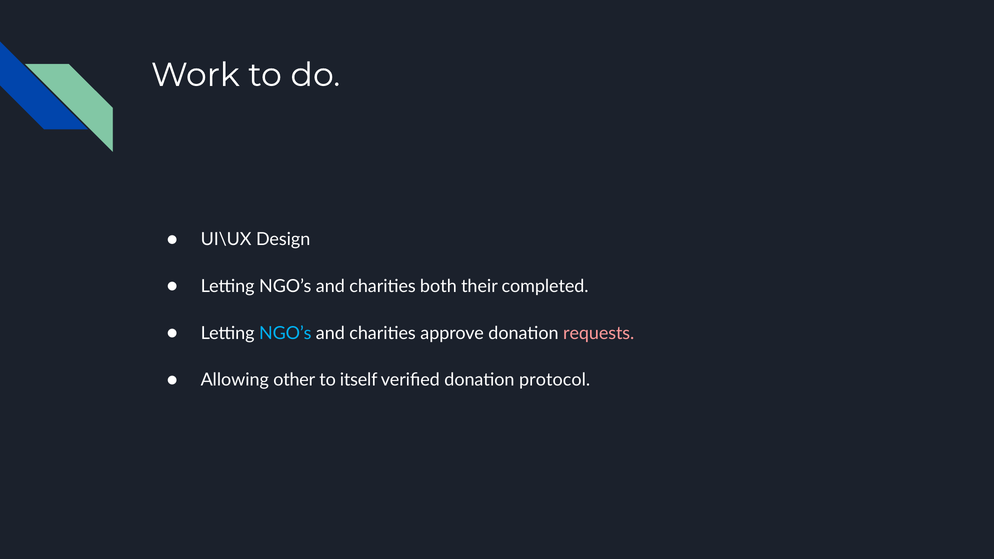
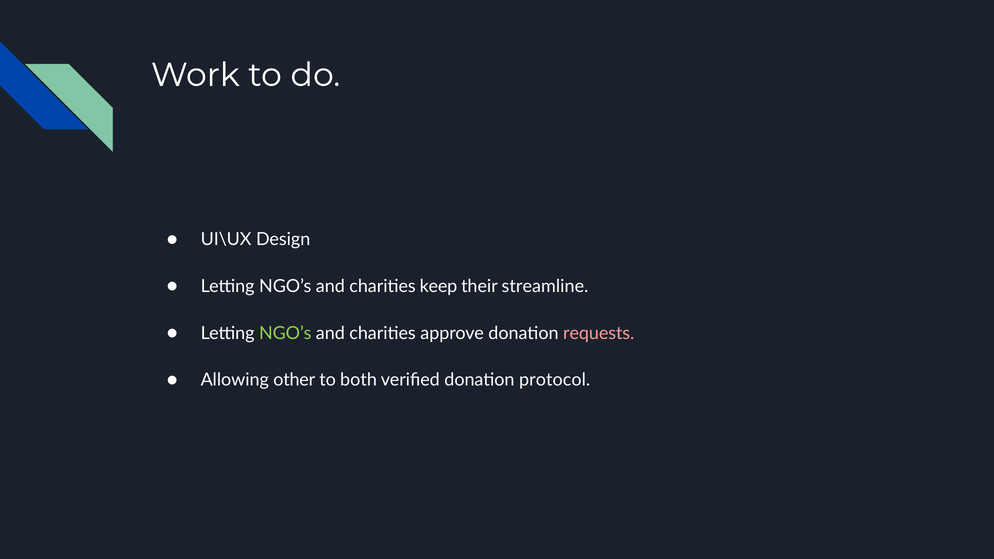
both: both -> keep (438, 286)
completed: completed -> streamline (545, 286)
NGO’s colour: light blue -> light green (285, 333)
itself: itself -> both (358, 380)
